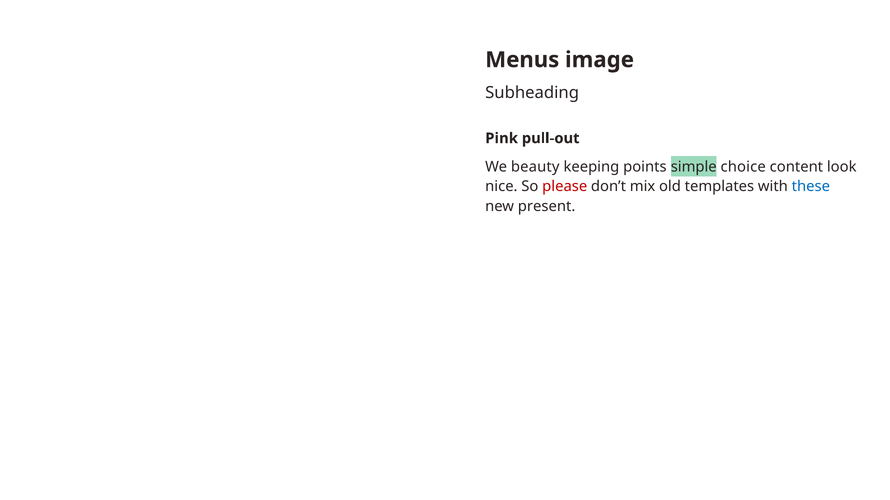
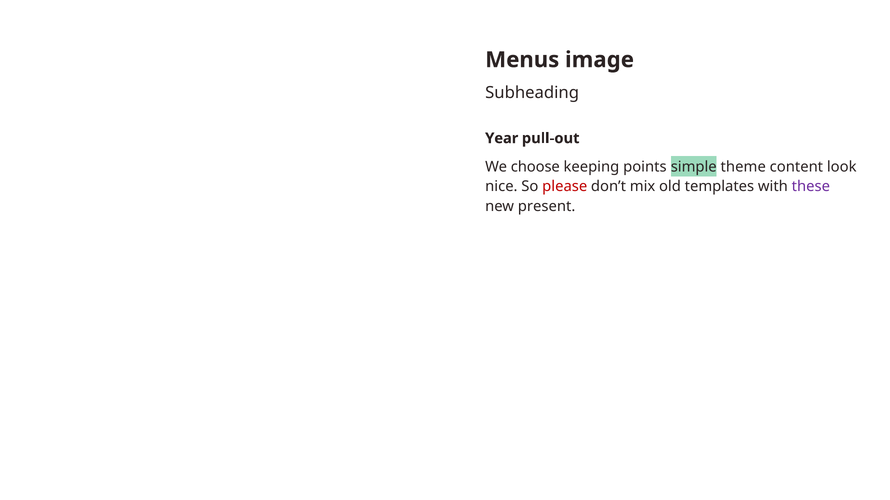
Pink: Pink -> Year (502, 138)
beauty: beauty -> choose (535, 167)
choice: choice -> theme (743, 167)
these colour: blue -> purple (811, 187)
